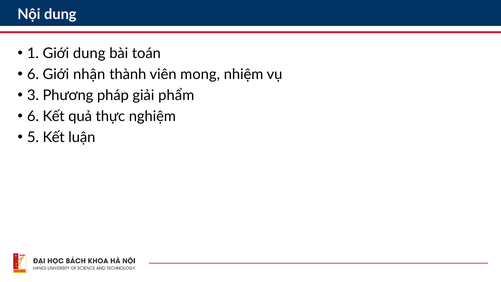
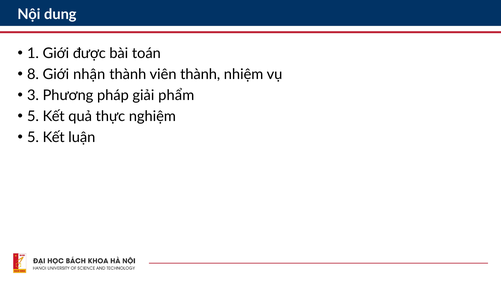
Giới dung: dung -> được (89, 53)
6: 6 -> 8 (33, 74)
viên mong: mong -> thành (200, 74)
6: 6 -> 5 (33, 116)
